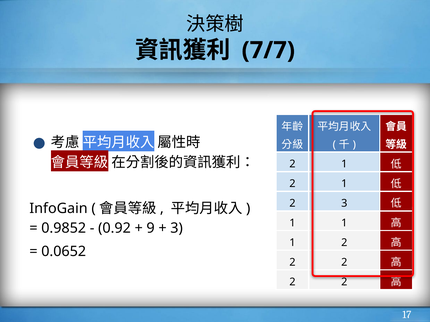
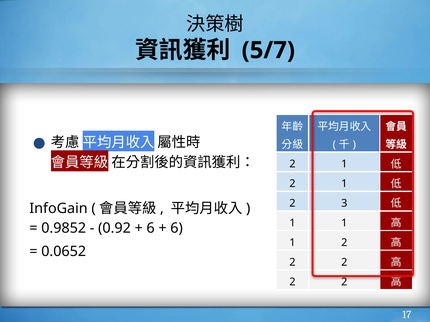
7/7: 7/7 -> 5/7 (268, 50)
9: 9 -> 6 (151, 229)
3: 3 -> 6 (177, 229)
